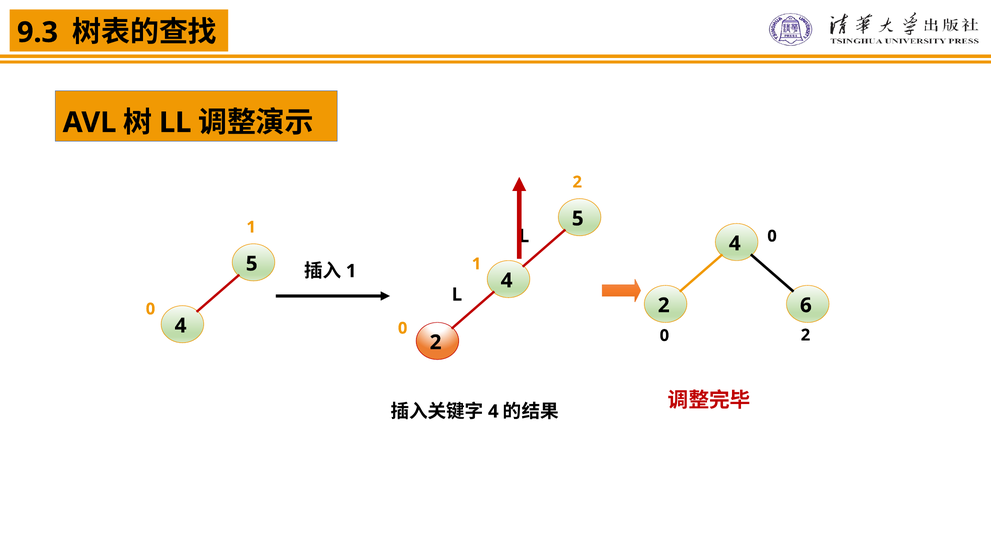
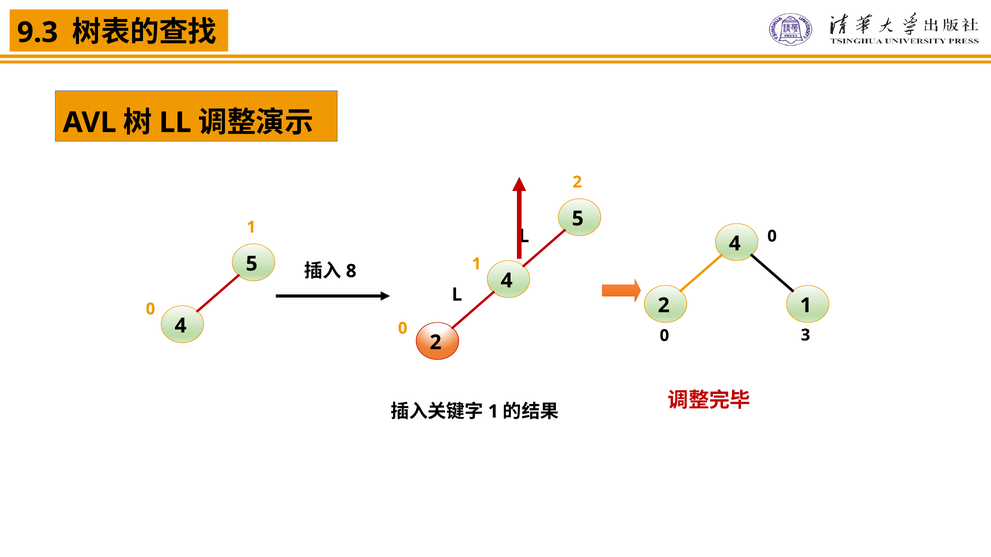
1: 1 -> 8 (351, 271)
2 6: 6 -> 1 (806, 306)
0 2: 2 -> 3 (806, 335)
4: 4 -> 1 (493, 412)
